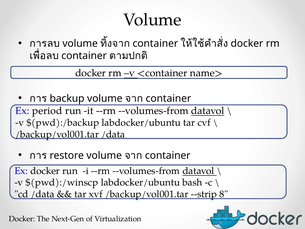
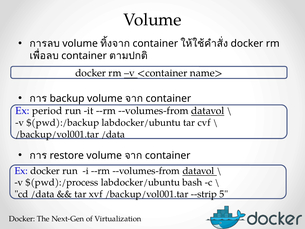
$(pwd):/winscp: $(pwd):/winscp -> $(pwd):/process (62, 182)
8: 8 -> 5 (224, 194)
